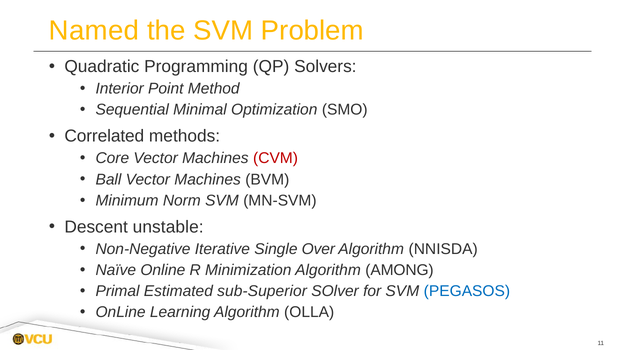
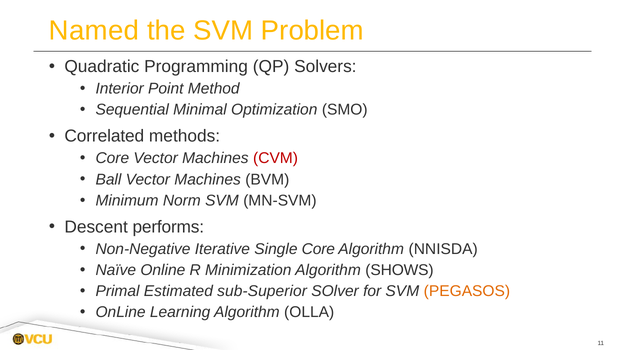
unstable: unstable -> performs (168, 227)
Single Over: Over -> Core (318, 249)
AMONG: AMONG -> SHOWS (400, 270)
PEGASOS colour: blue -> orange (467, 291)
